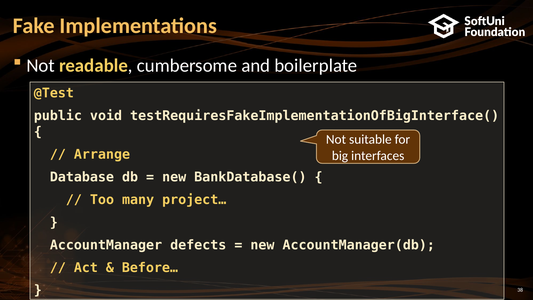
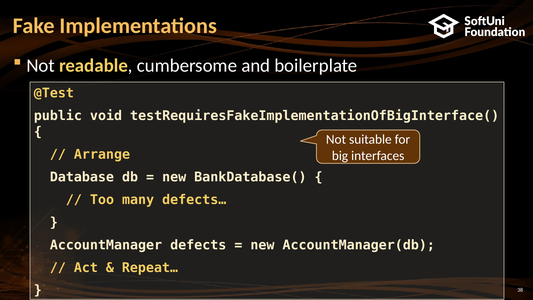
project…: project… -> defects… (194, 200)
Before…: Before… -> Repeat… (150, 267)
